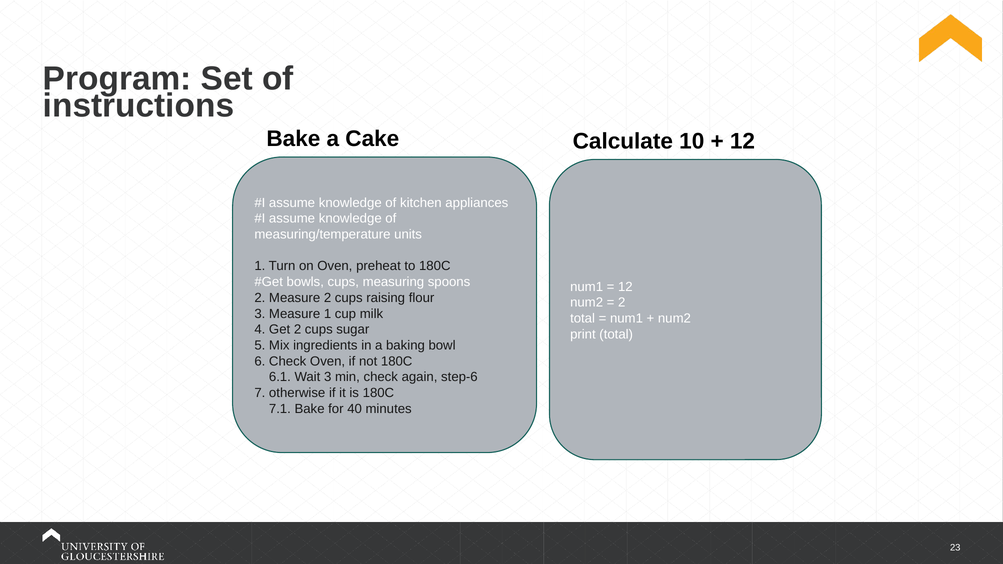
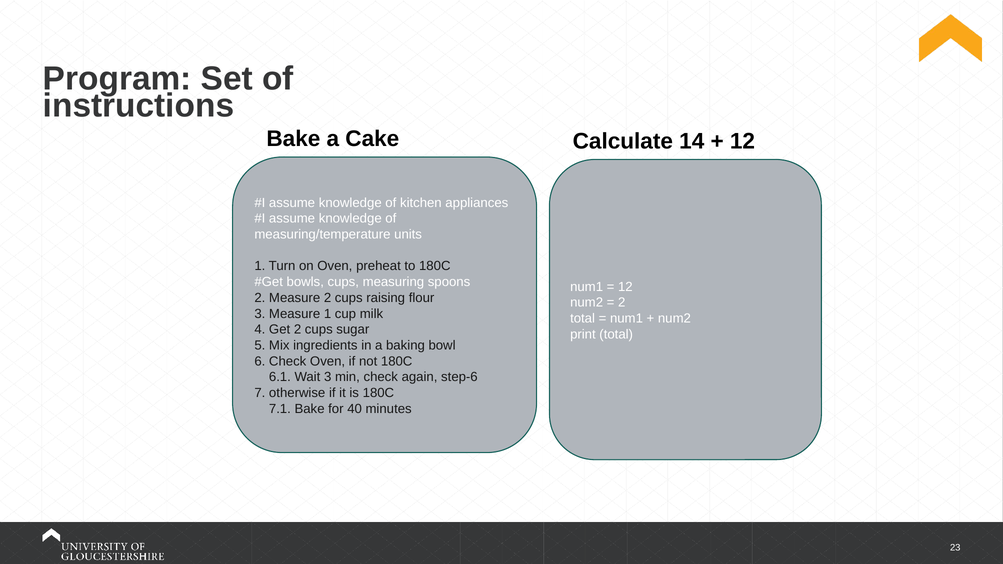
10: 10 -> 14 (692, 141)
